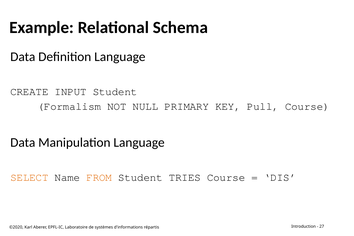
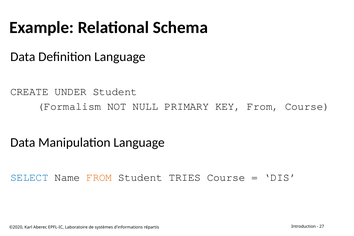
INPUT: INPUT -> UNDER (71, 92)
KEY Pull: Pull -> From (263, 106)
SELECT colour: orange -> blue (29, 177)
